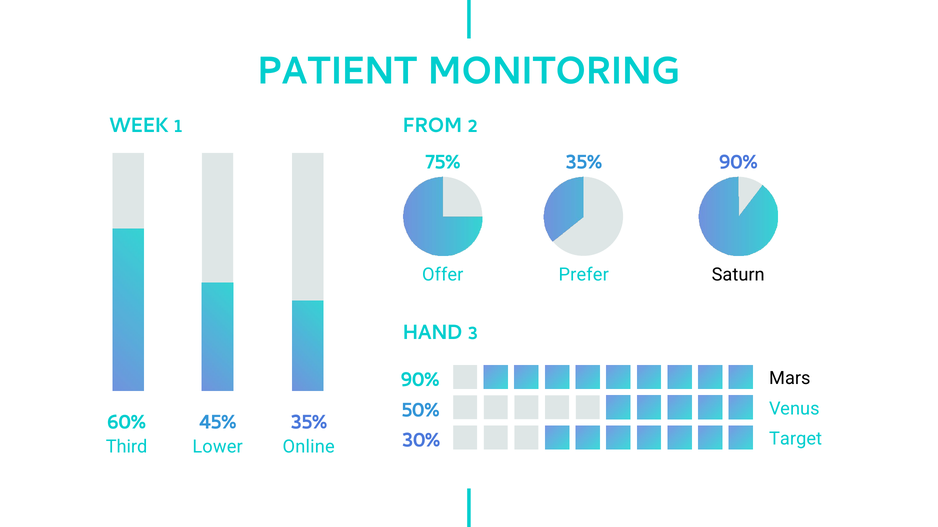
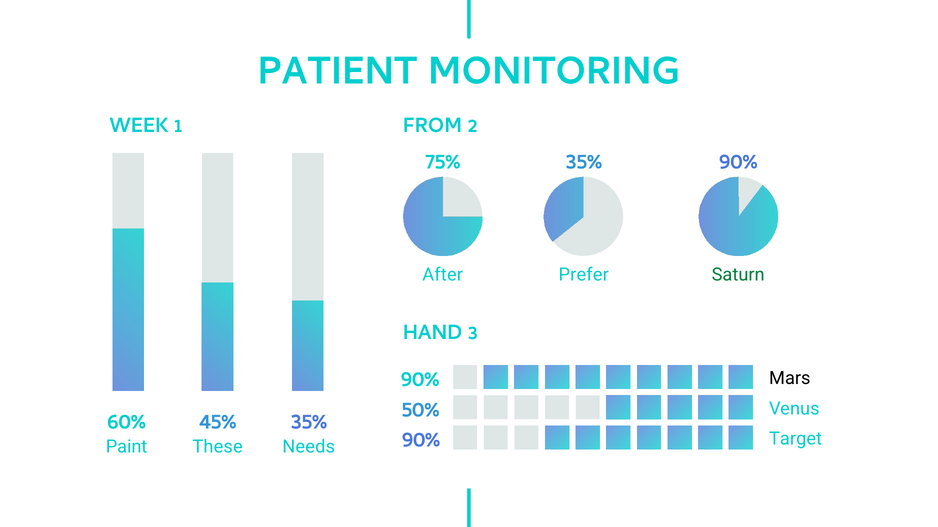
Offer: Offer -> After (443, 275)
Saturn colour: black -> green (738, 275)
30%: 30% -> 90% (421, 440)
Third: Third -> Paint (127, 447)
Lower: Lower -> These (218, 447)
Online: Online -> Needs (309, 447)
